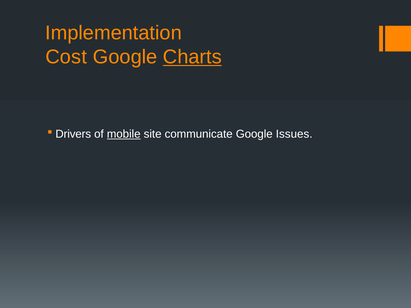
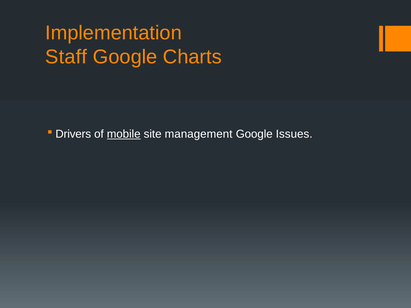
Cost: Cost -> Staff (66, 57)
Charts underline: present -> none (192, 57)
communicate: communicate -> management (199, 134)
